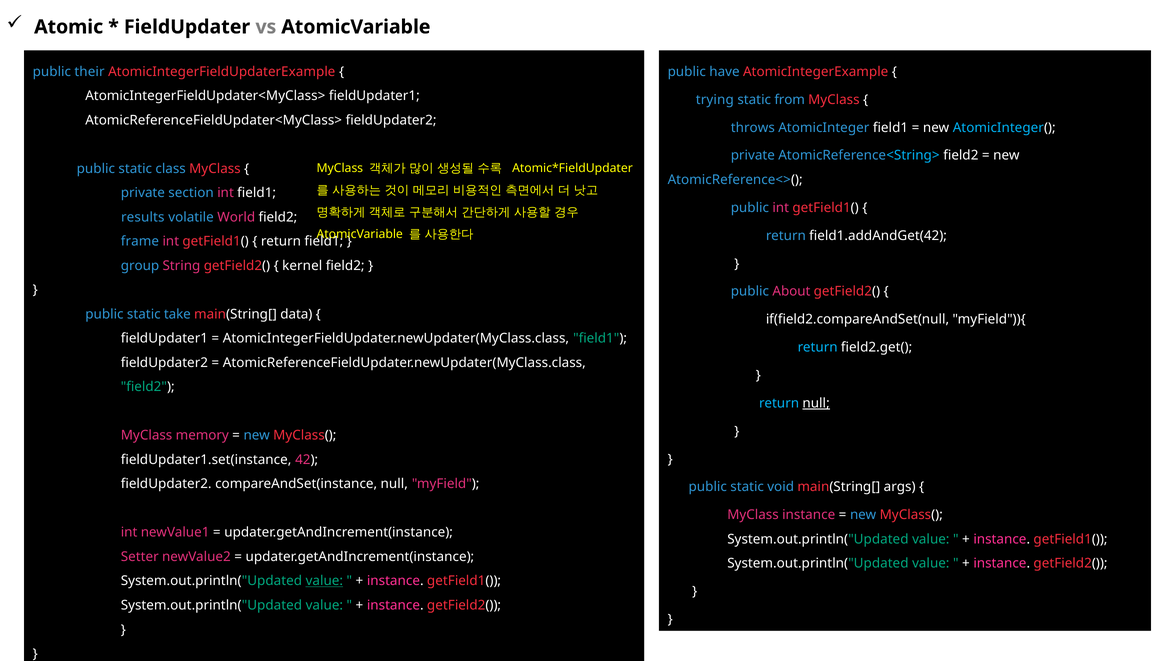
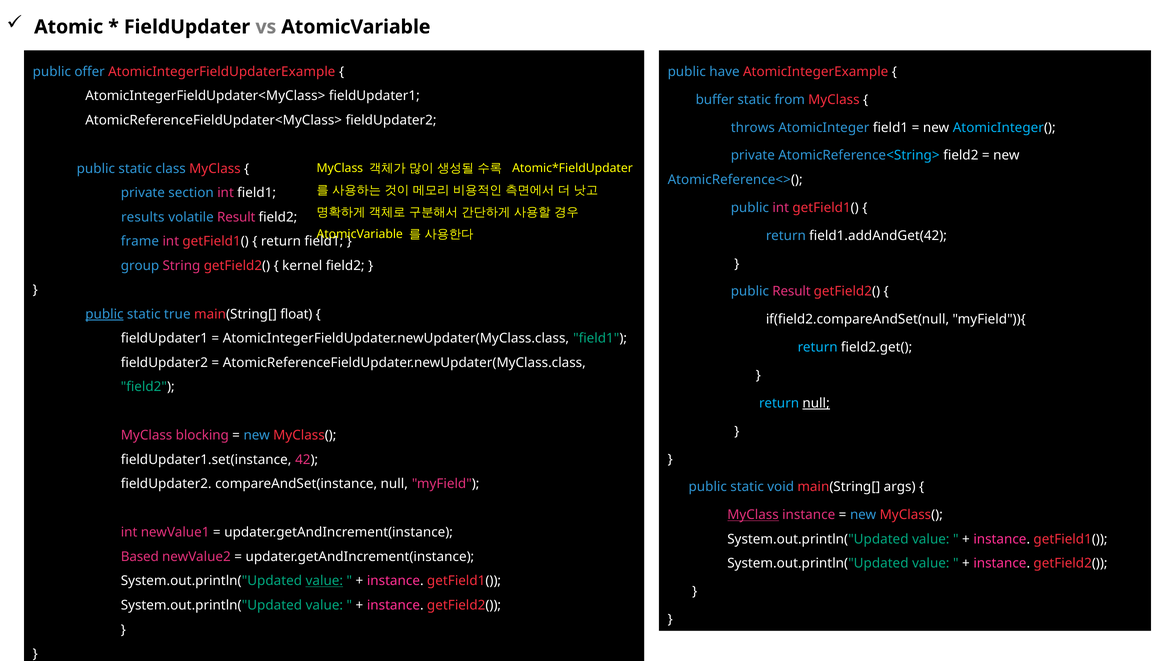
their: their -> offer (90, 72)
trying: trying -> buffer (715, 100)
volatile World: World -> Result (236, 217)
public About: About -> Result (791, 291)
public underline: none -> present (104, 314)
take: take -> true (177, 314)
data: data -> float (296, 314)
memory: memory -> blocking (202, 435)
MyClass underline: none -> present (753, 515)
Setter: Setter -> Based (140, 557)
